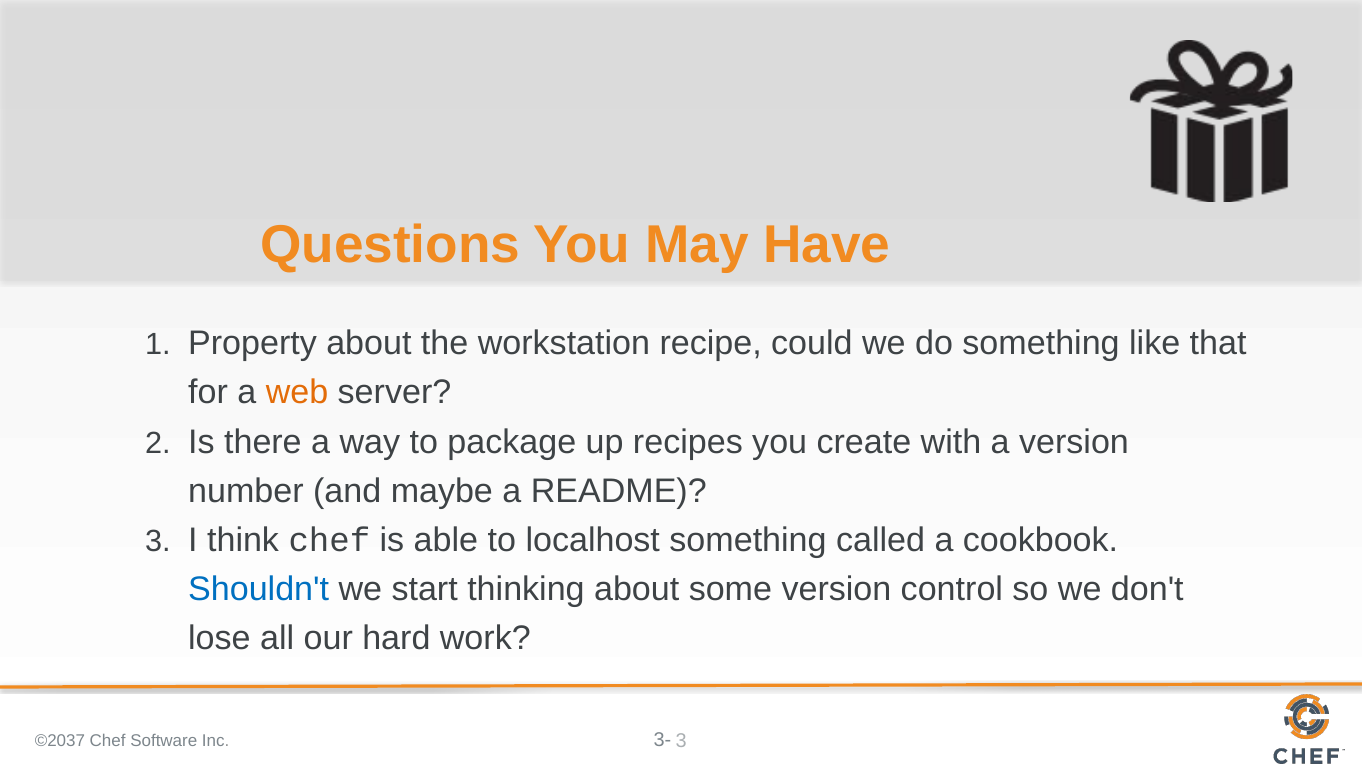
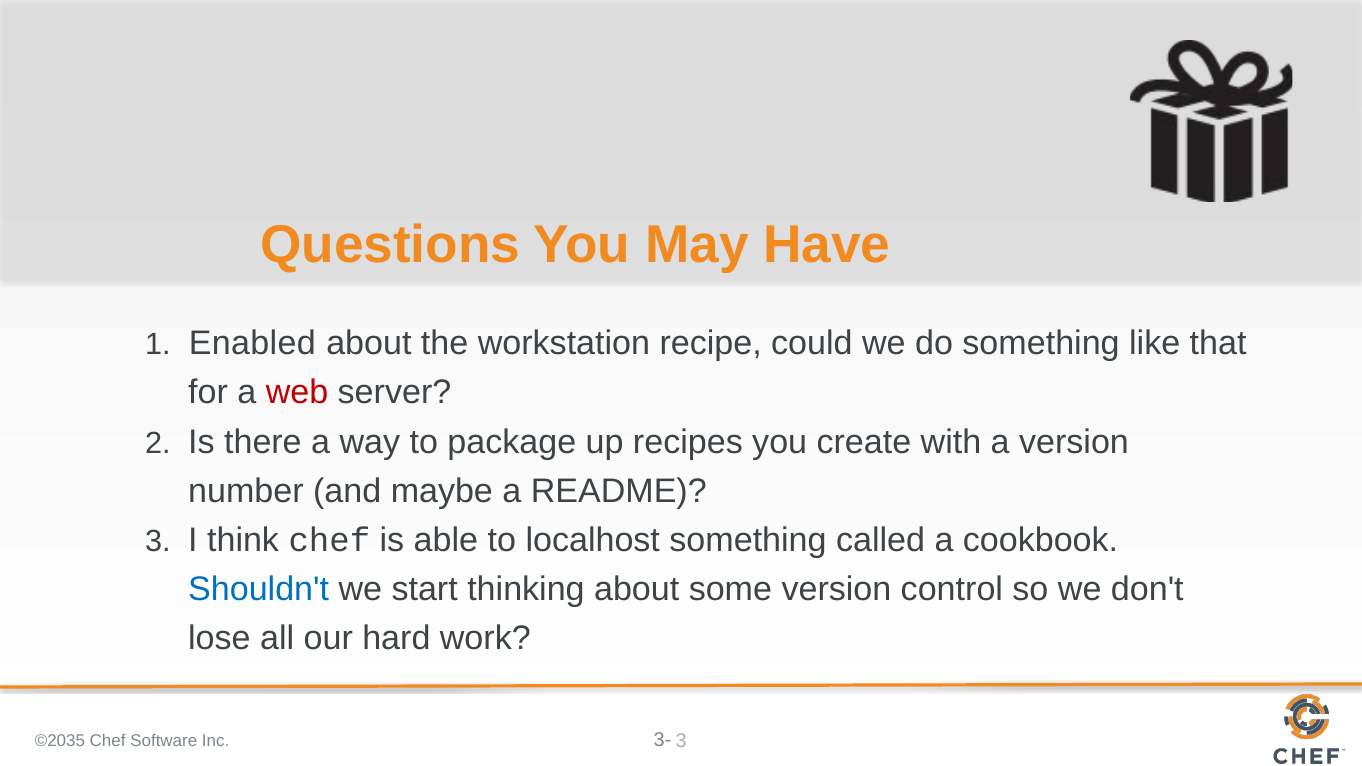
Property: Property -> Enabled (252, 344)
web colour: orange -> red (297, 393)
©2037: ©2037 -> ©2035 (60, 741)
